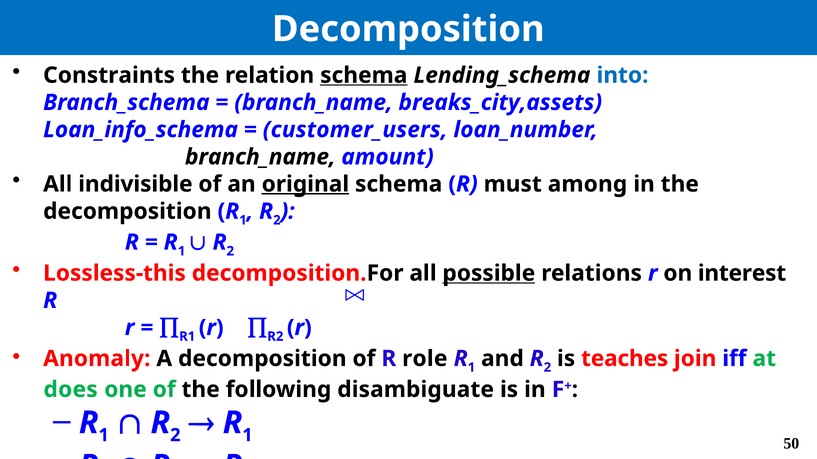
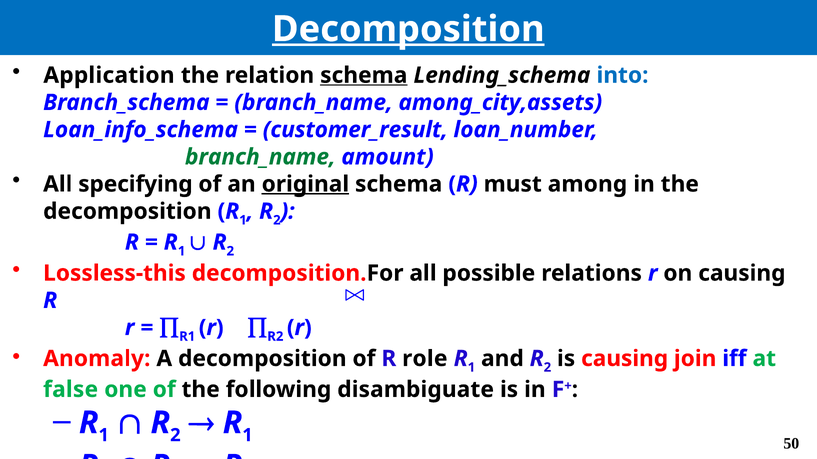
Decomposition underline: none -> present (408, 29)
Constraints: Constraints -> Application (109, 75)
breaks_city,assets: breaks_city,assets -> among_city,assets (500, 103)
customer_users: customer_users -> customer_result (355, 130)
branch_name colour: black -> green (260, 157)
indivisible: indivisible -> specifying (135, 184)
possible underline: present -> none (489, 274)
on interest: interest -> causing (742, 274)
is teaches: teaches -> causing (625, 359)
does: does -> false (71, 390)
